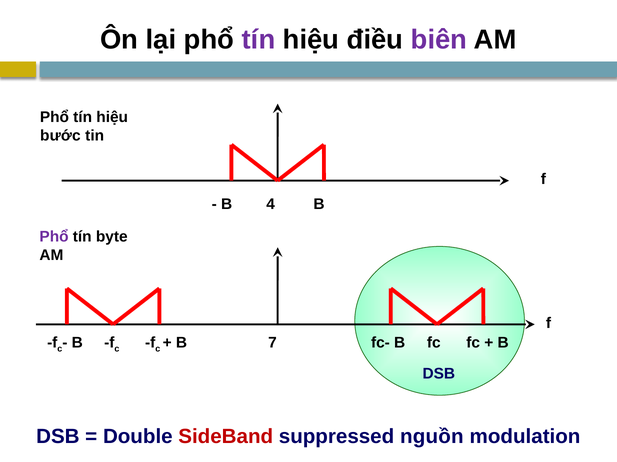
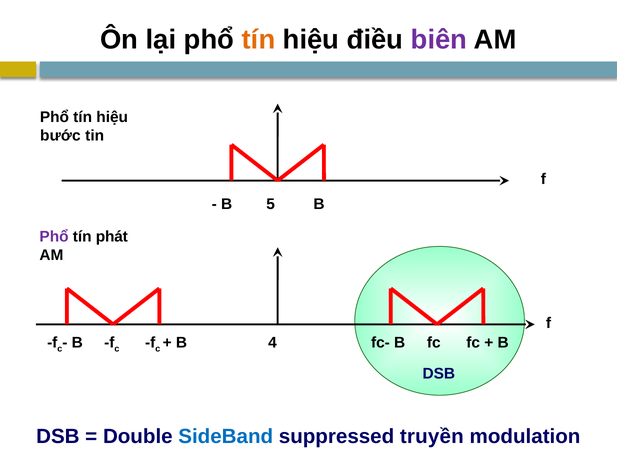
tín colour: purple -> orange (259, 40)
4: 4 -> 5 (271, 205)
byte: byte -> phát (112, 237)
7: 7 -> 4 (272, 343)
SideBand colour: red -> blue (226, 437)
nguồn: nguồn -> truyền (432, 437)
